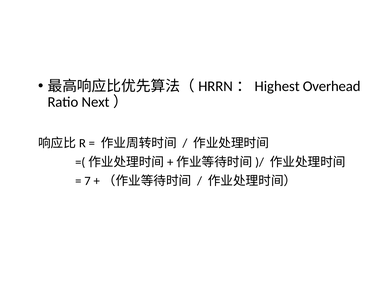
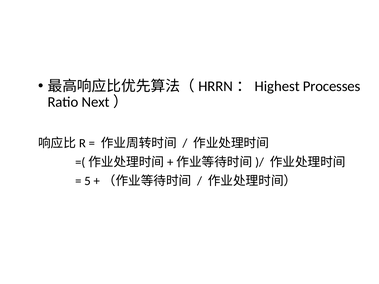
Overhead: Overhead -> Processes (332, 86)
7: 7 -> 5 (87, 181)
